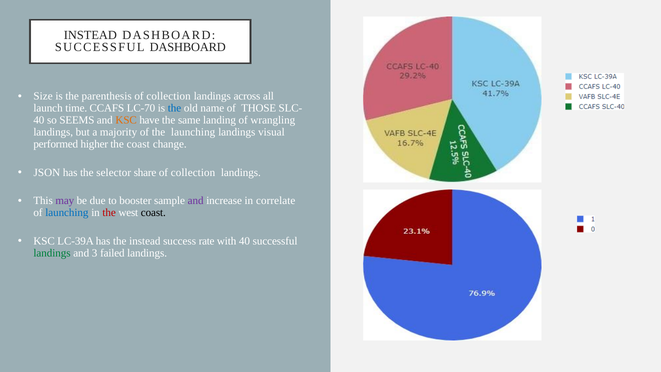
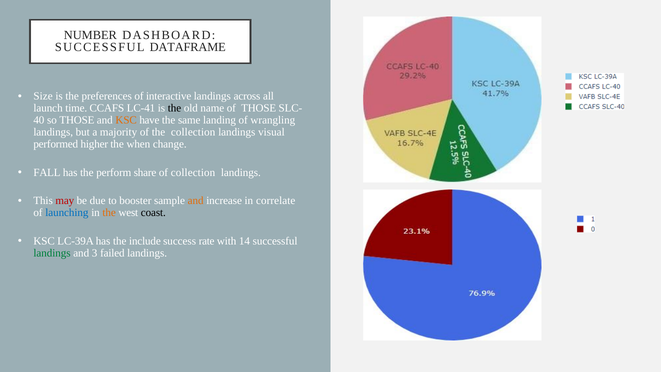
INSTEAD: INSTEAD -> NUMBER (90, 35)
SUCCESSFUL DASHBOARD: DASHBOARD -> DATAFRAME (188, 47)
parenthesis: parenthesis -> preferences (107, 96)
collection: collection -> interactive (169, 96)
LC-70: LC-70 -> LC-41 (141, 108)
the colour: blue -> black (174, 108)
so SEEMS: SEEMS -> THOSE (77, 120)
the launching: launching -> collection (193, 132)
the coast: coast -> when (138, 144)
JSON: JSON -> FALL (47, 172)
selector: selector -> perform (114, 172)
may colour: purple -> red (65, 201)
and colour: purple -> orange (196, 201)
the colour: red -> orange (109, 213)
the instead: instead -> include (145, 241)
with 40: 40 -> 14 (244, 241)
